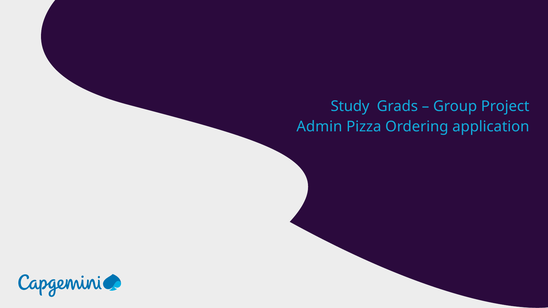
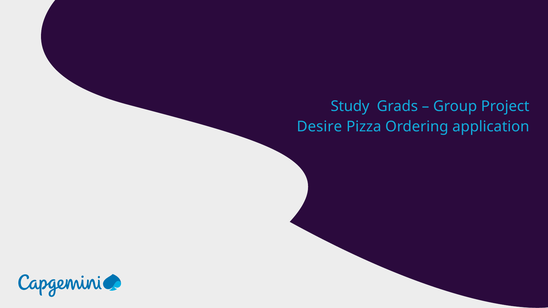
Admin: Admin -> Desire (319, 127)
